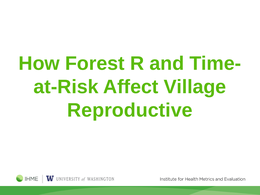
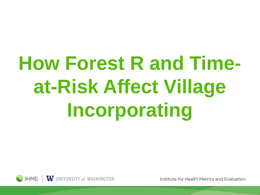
Reproductive: Reproductive -> Incorporating (130, 110)
